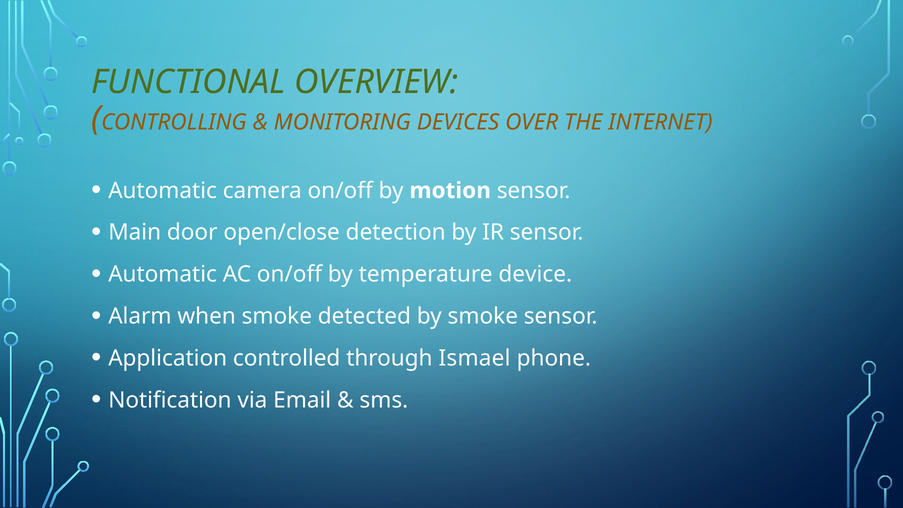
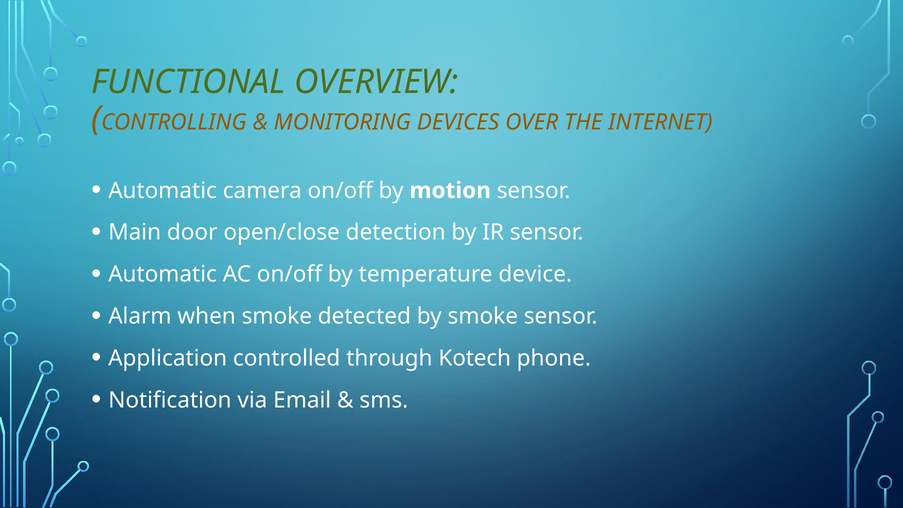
Ismael: Ismael -> Kotech (475, 358)
